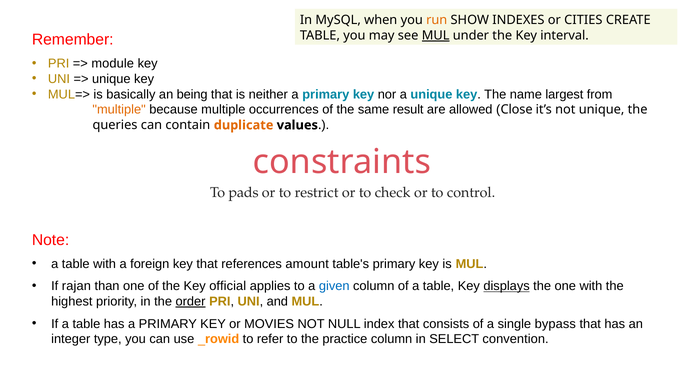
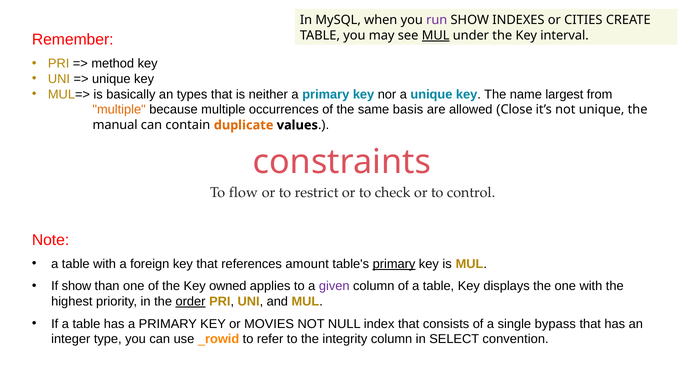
run colour: orange -> purple (437, 20)
module: module -> method (113, 63)
being: being -> types (192, 94)
result: result -> basis (408, 110)
queries: queries -> manual (115, 125)
pads: pads -> flow (243, 192)
primary underline: none -> present (394, 264)
If rajan: rajan -> show (77, 286)
official: official -> owned (228, 286)
given colour: blue -> purple (334, 286)
displays underline: present -> none (507, 286)
practice: practice -> integrity (345, 339)
